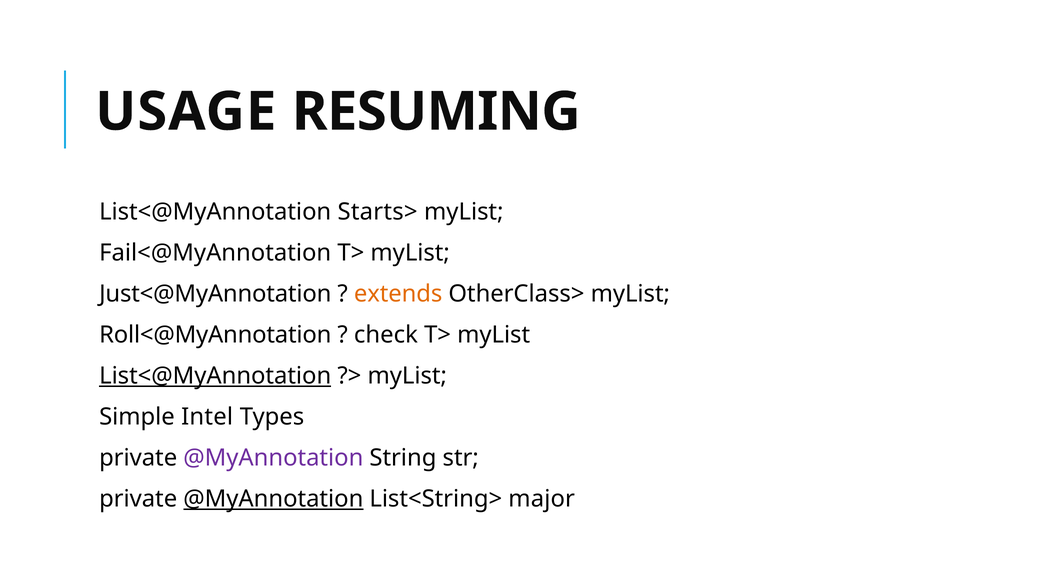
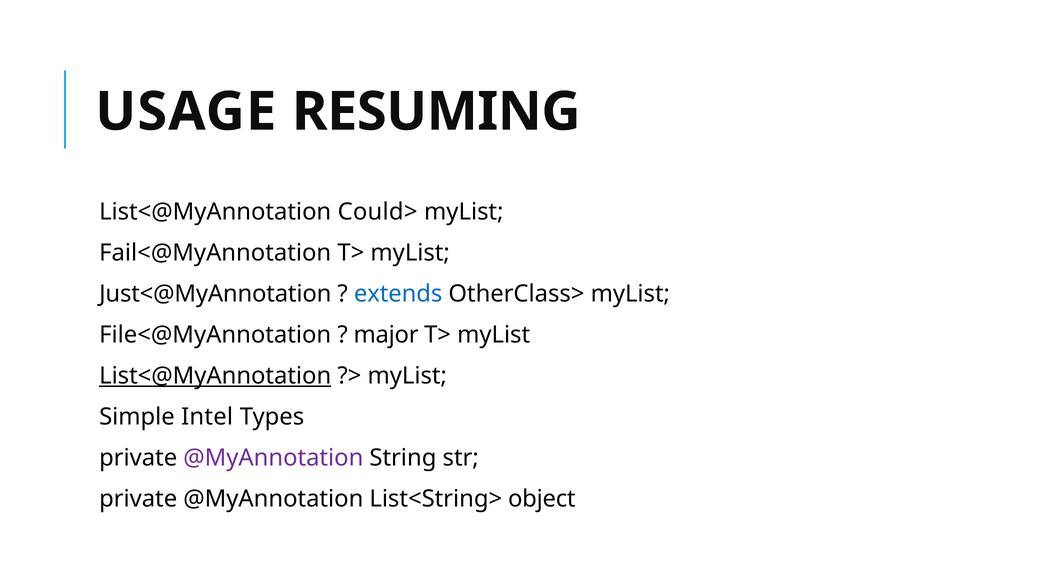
Starts>: Starts> -> Could> (378, 212)
extends colour: orange -> blue (398, 294)
Roll<@MyAnnotation: Roll<@MyAnnotation -> File<@MyAnnotation (215, 335)
check: check -> major (386, 335)
@MyAnnotation underline: present -> none (273, 498)
major: major -> object (542, 498)
